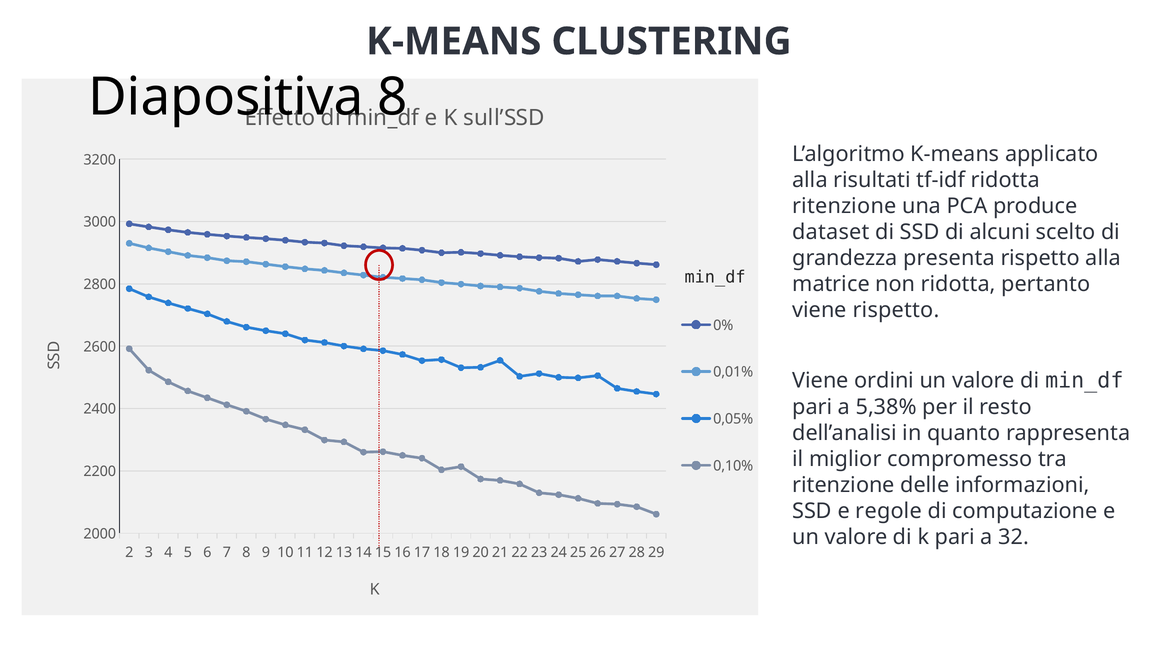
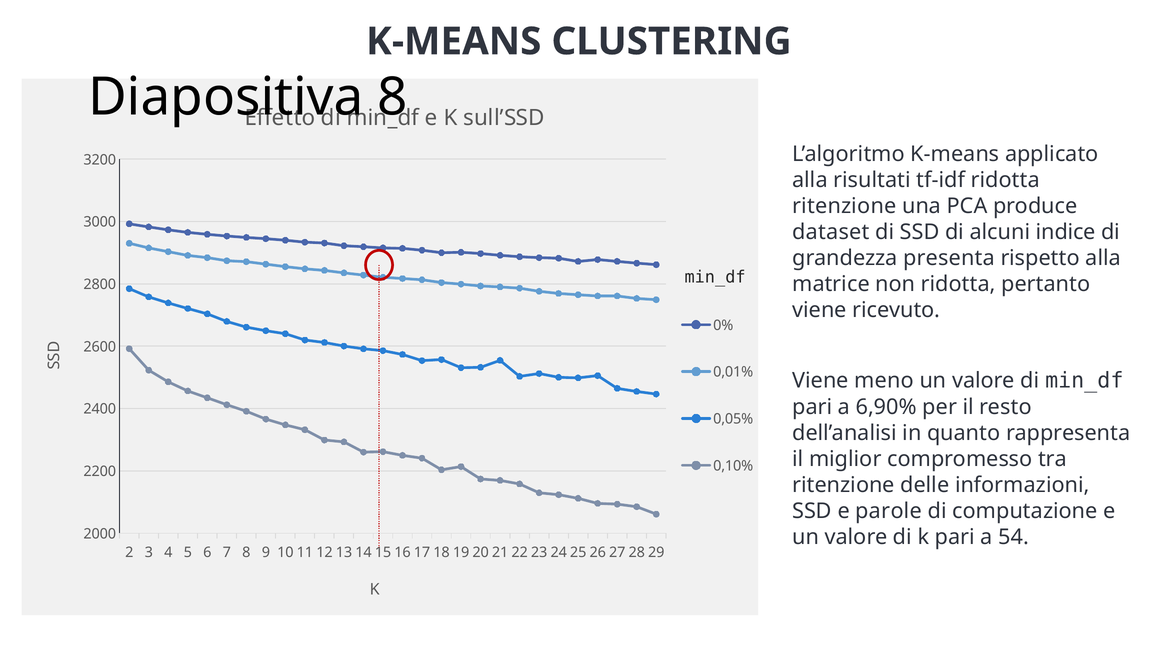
scelto: scelto -> indice (1066, 232)
viene rispetto: rispetto -> ricevuto (896, 310)
ordini: ordini -> meno (884, 381)
5,38%: 5,38% -> 6,90% (886, 407)
regole: regole -> parole (889, 511)
32: 32 -> 54 (1014, 537)
